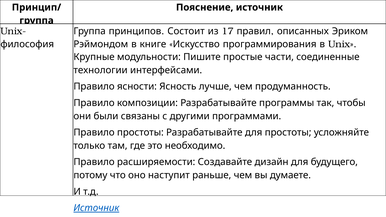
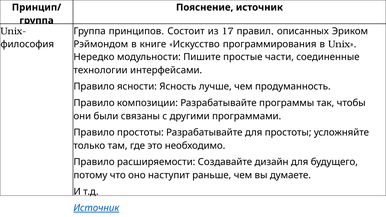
Крупные: Крупные -> Нередко (94, 57)
